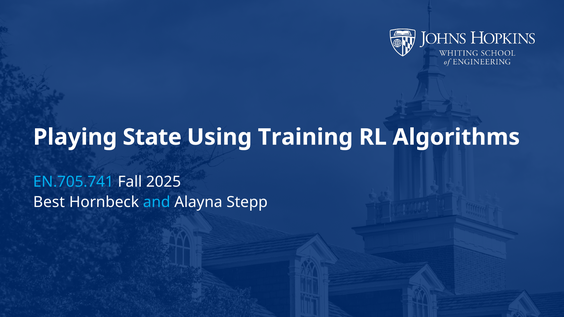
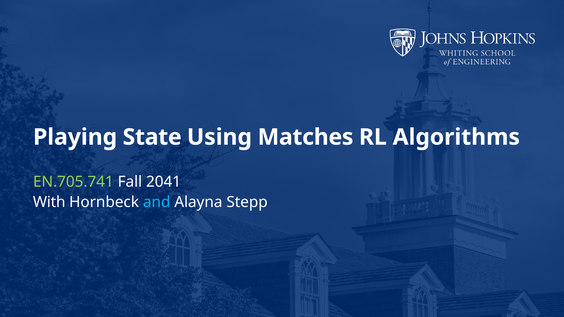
Training: Training -> Matches (306, 137)
EN.705.741 colour: light blue -> light green (73, 182)
2025: 2025 -> 2041 (164, 182)
Best: Best -> With (49, 202)
